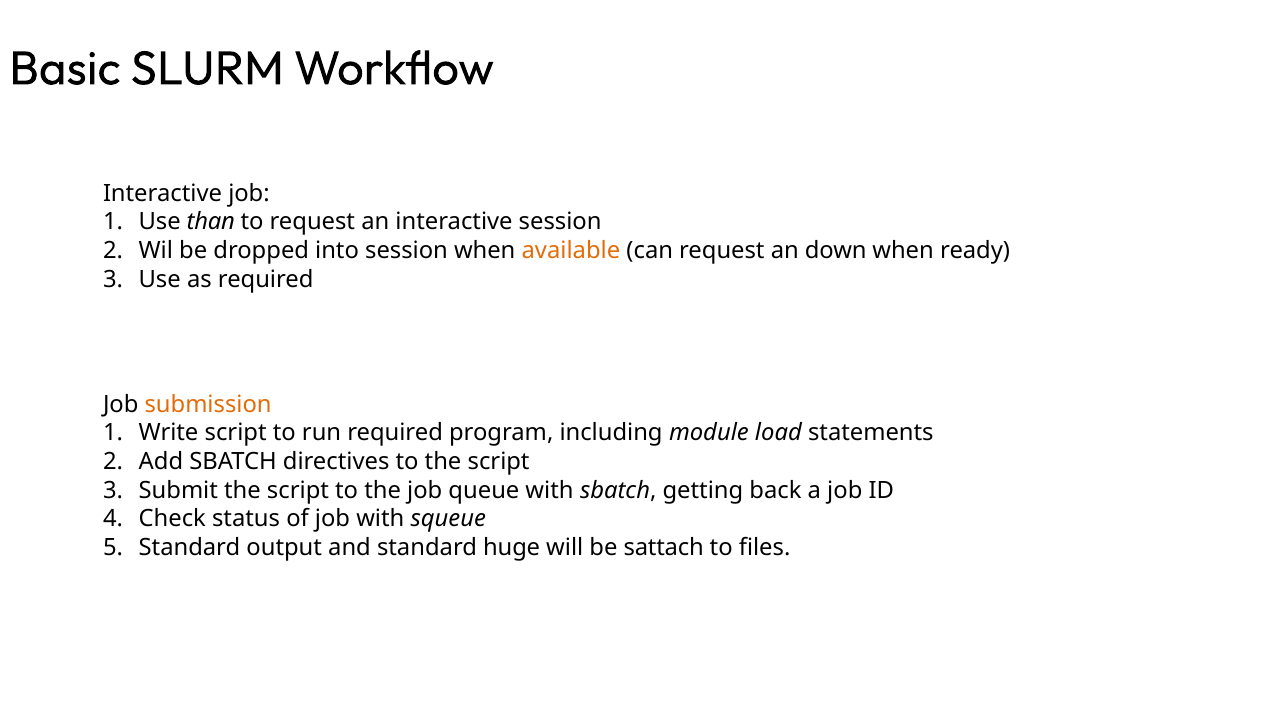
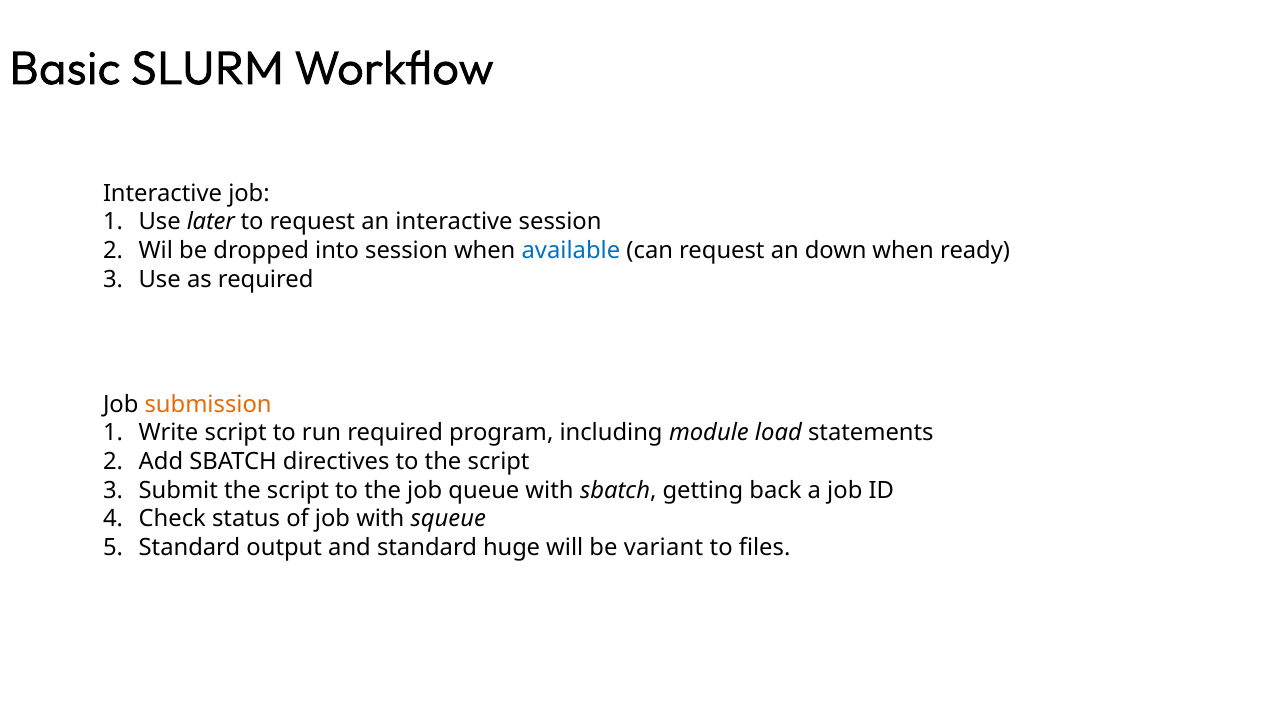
than: than -> later (211, 222)
available colour: orange -> blue (571, 251)
sattach: sattach -> variant (663, 547)
